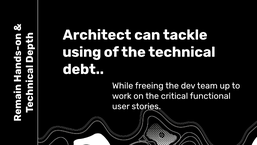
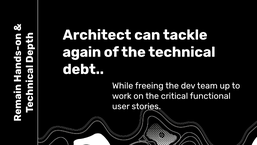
using: using -> again (82, 52)
